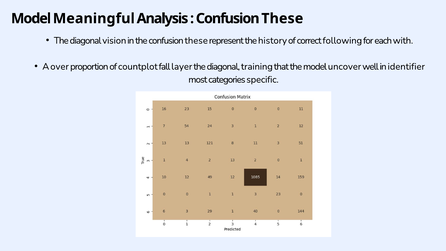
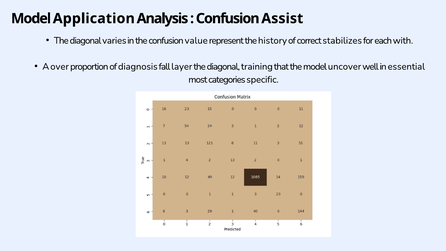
Meaningful: Meaningful -> Application (94, 18)
These: These -> Assist (282, 18)
vision: vision -> varies (114, 41)
the confusion these: these -> value (196, 41)
following: following -> stabilizes (342, 41)
countplot: countplot -> diagnosis (138, 67)
identifier: identifier -> essential (406, 67)
